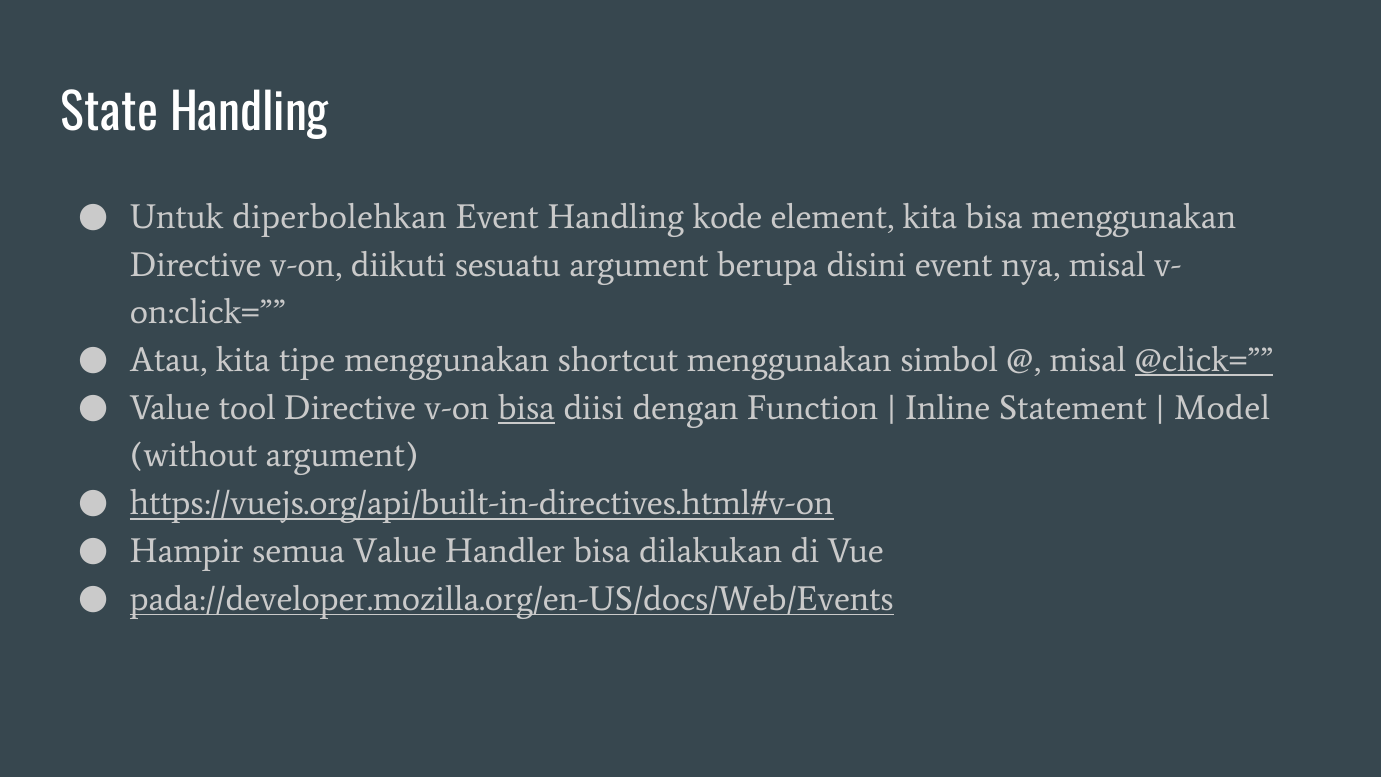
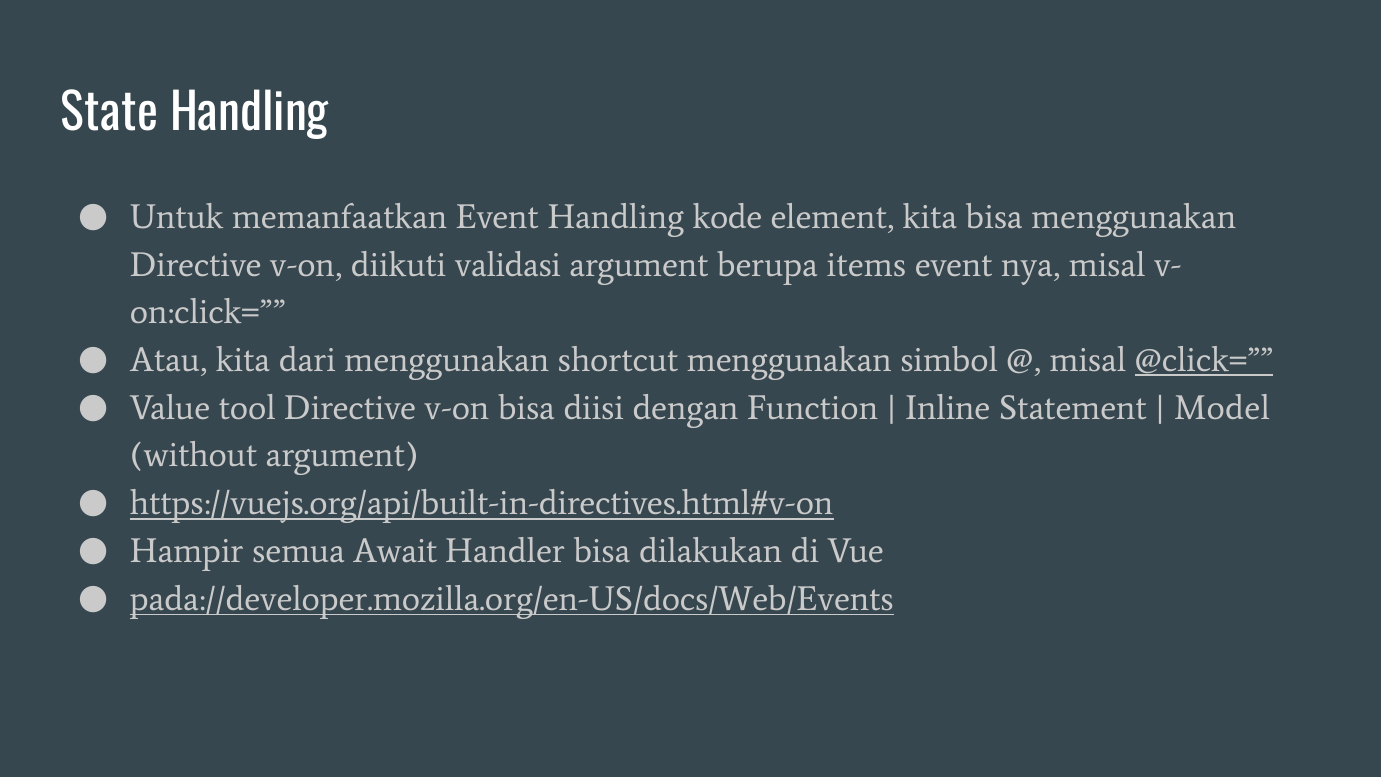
diperbolehkan: diperbolehkan -> memanfaatkan (340, 217)
sesuatu: sesuatu -> validasi (508, 265)
disini: disini -> items (866, 265)
tipe: tipe -> dari (307, 360)
bisa underline: present -> none (527, 408)
semua Value: Value -> Await (395, 551)
